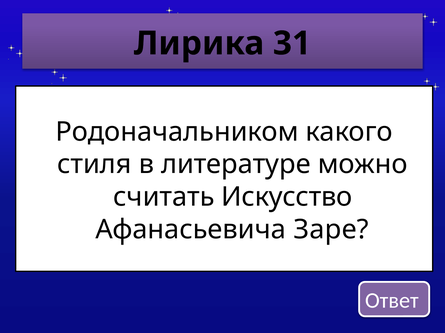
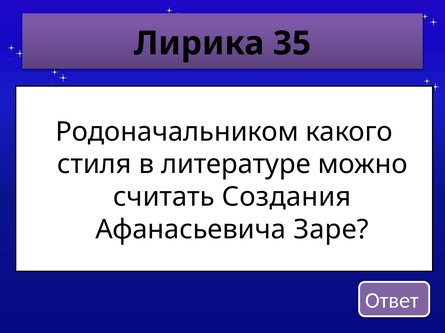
31: 31 -> 35 (292, 44)
Искусство: Искусство -> Создания (287, 197)
